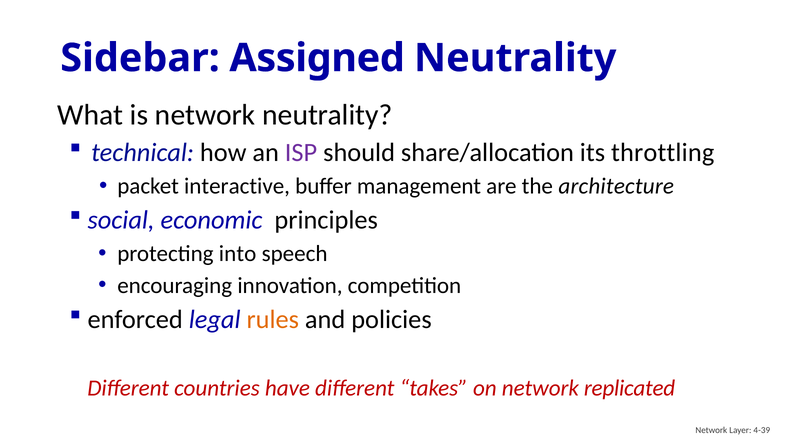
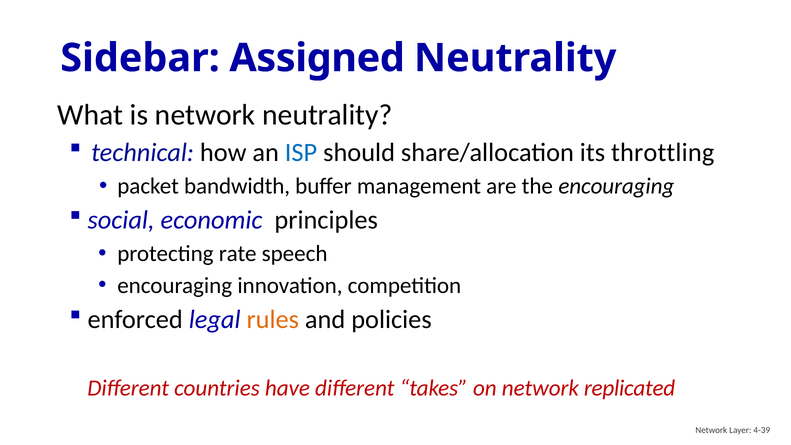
ISP colour: purple -> blue (301, 153)
interactive: interactive -> bandwidth (237, 186)
the architecture: architecture -> encouraging (616, 186)
into: into -> rate (238, 254)
